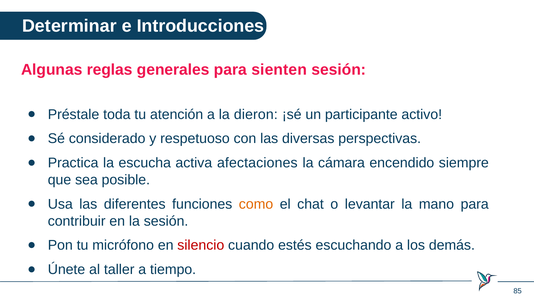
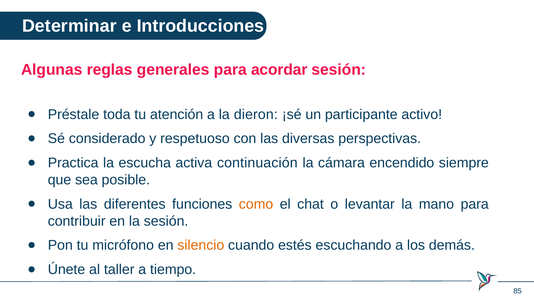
sienten: sienten -> acordar (279, 70)
afectaciones: afectaciones -> continuación (257, 163)
silencio colour: red -> orange (201, 246)
